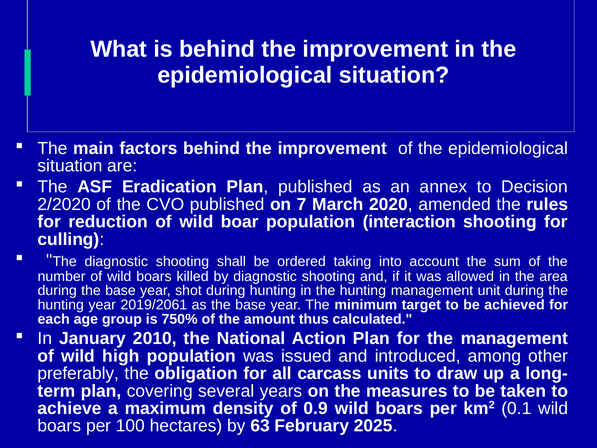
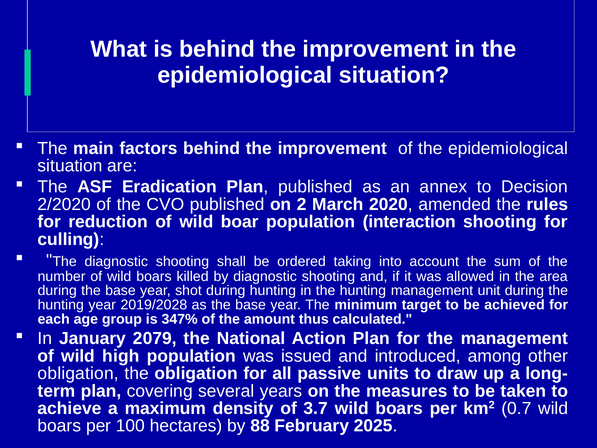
7: 7 -> 2 (302, 204)
2019/2061: 2019/2061 -> 2019/2028 (154, 305)
750%: 750% -> 347% (180, 319)
2010: 2010 -> 2079 (155, 338)
preferably: preferably -> obligation (78, 373)
carcass: carcass -> passive (329, 373)
0.9: 0.9 -> 3.7 (316, 408)
0.1: 0.1 -> 0.7 (516, 408)
63: 63 -> 88 (260, 426)
